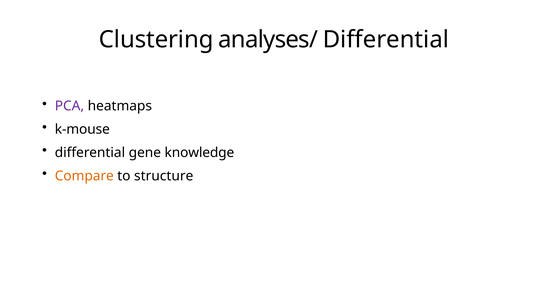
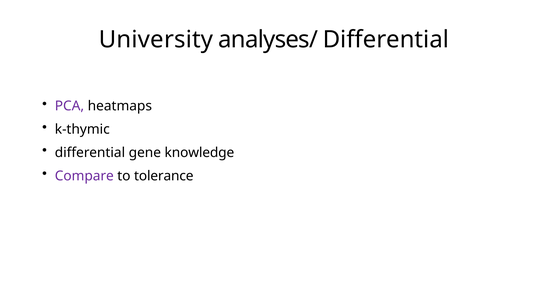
Clustering: Clustering -> University (156, 40)
k-mouse: k-mouse -> k-thymic (82, 130)
Compare colour: orange -> purple (84, 176)
structure: structure -> tolerance (164, 176)
